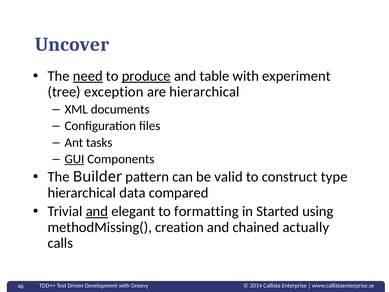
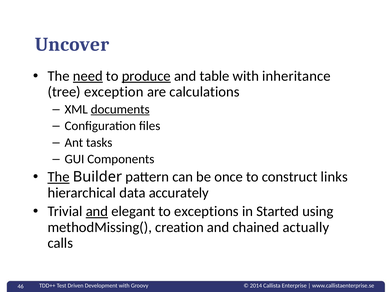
experiment: experiment -> inheritance (296, 76)
are hierarchical: hierarchical -> calculations (205, 92)
documents underline: none -> present (120, 109)
GUI underline: present -> none (74, 159)
The underline: none -> present (59, 177)
valid: valid -> once (229, 177)
type: type -> links (334, 177)
compared: compared -> accurately (179, 193)
formatting: formatting -> exceptions (206, 211)
